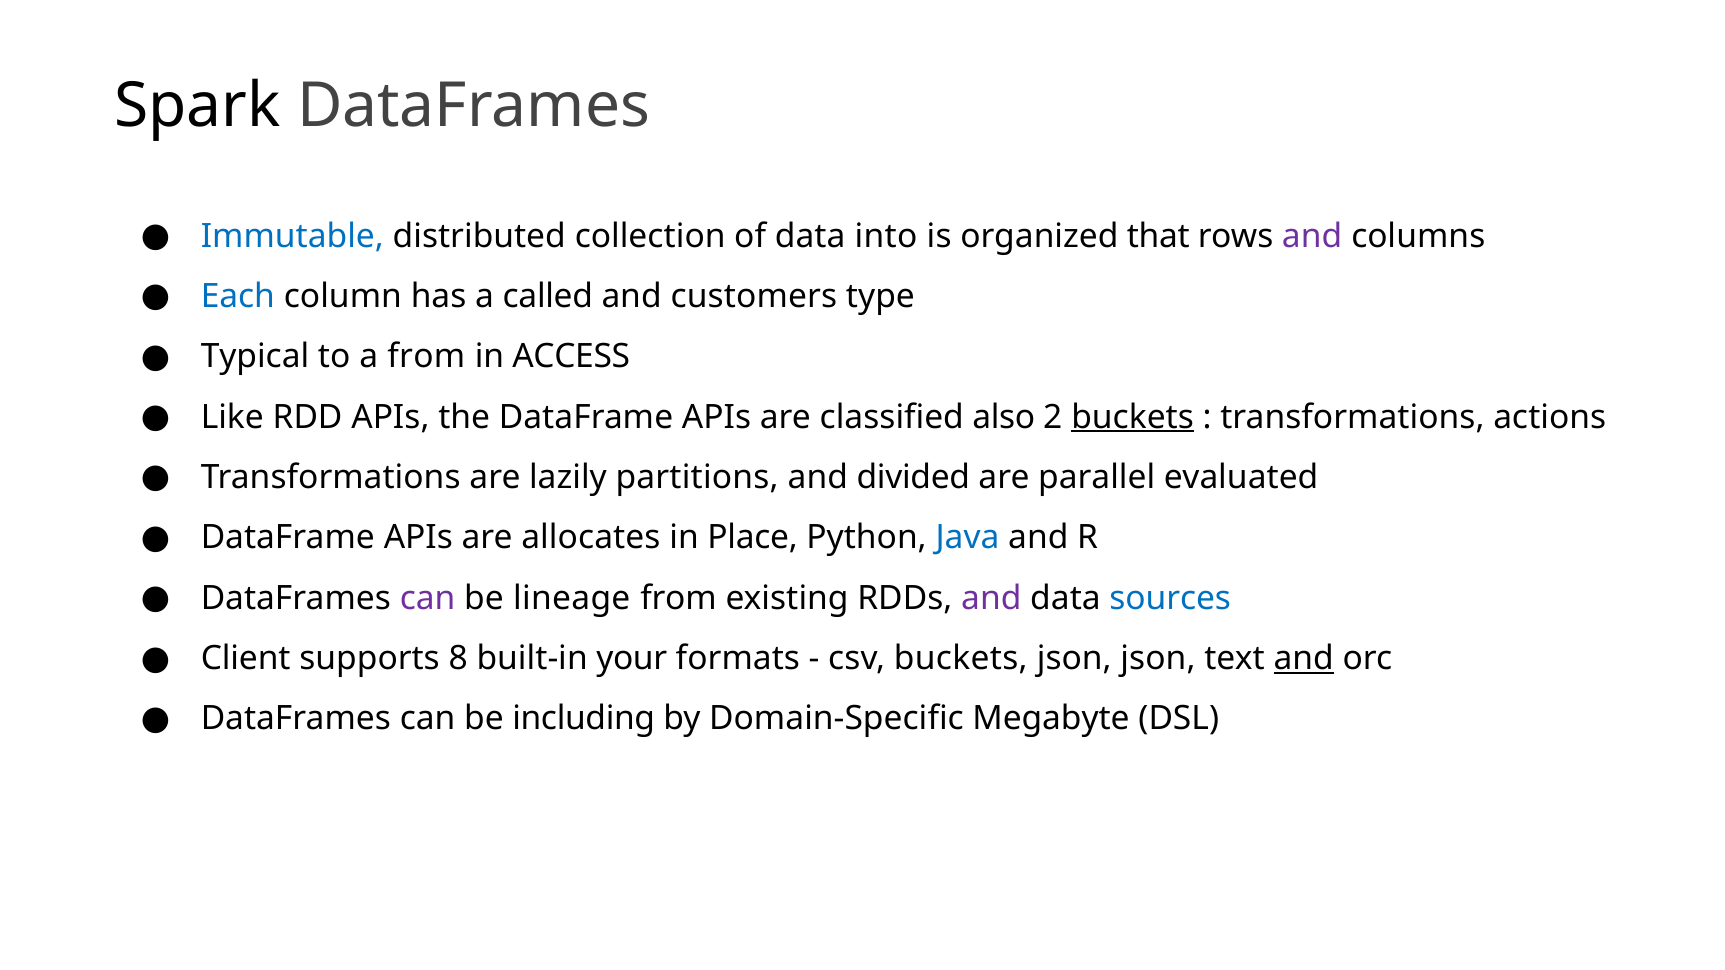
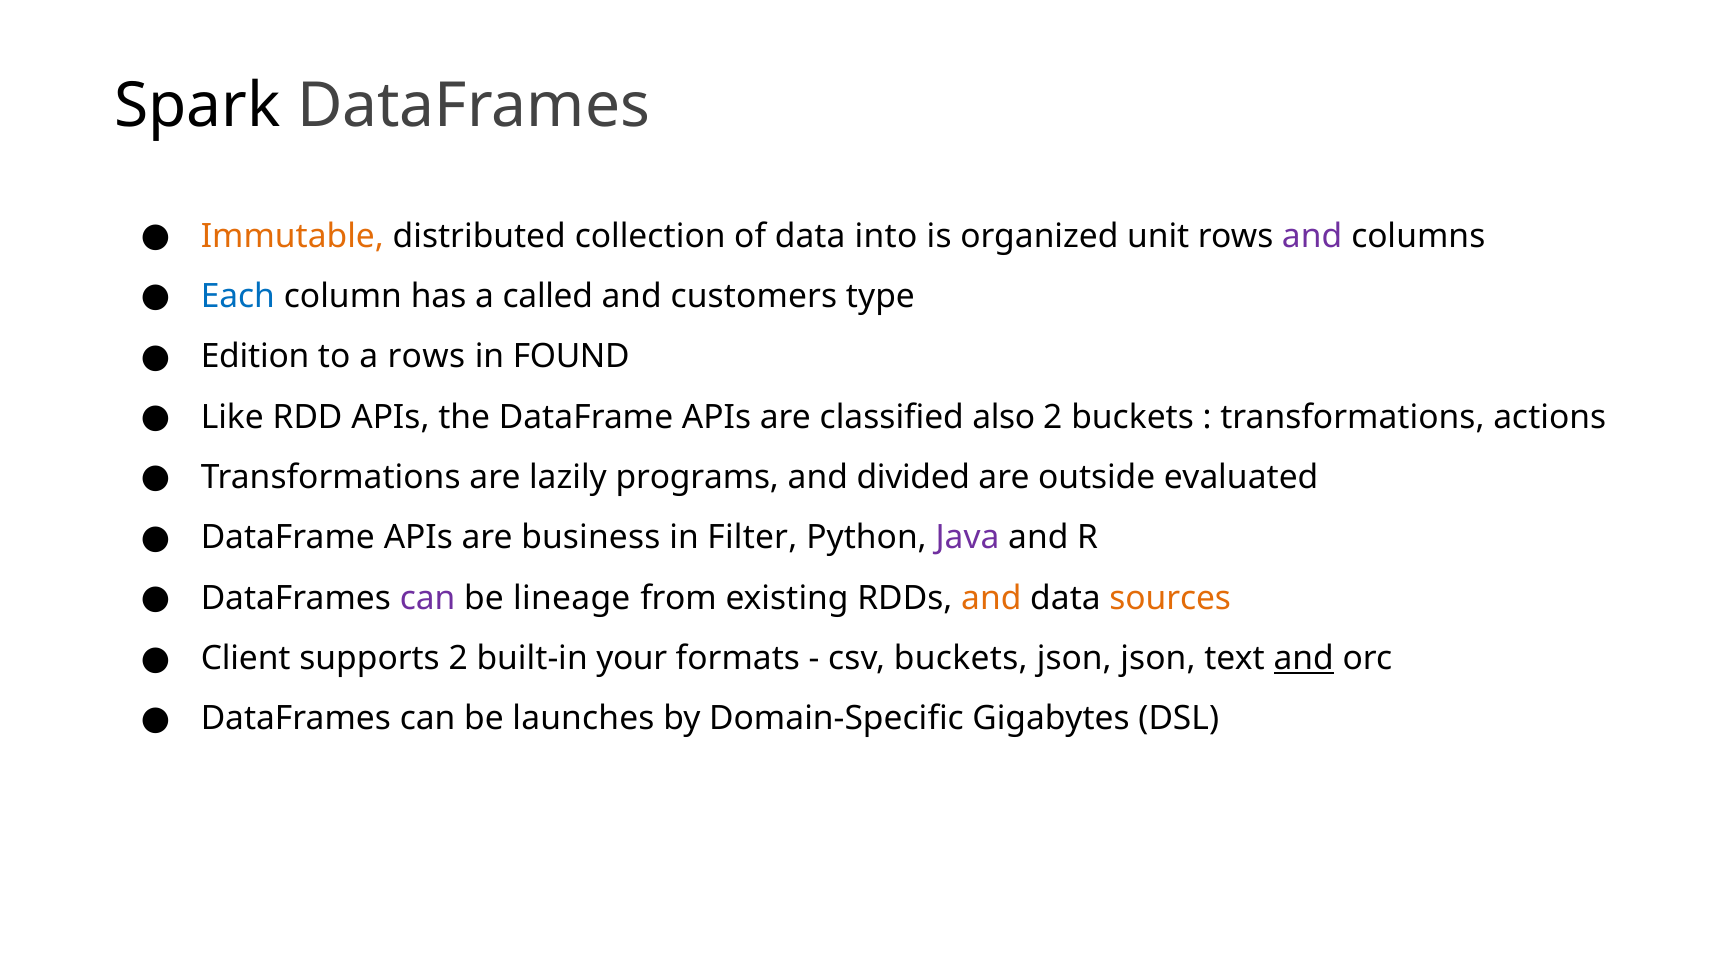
Immutable colour: blue -> orange (292, 236)
that: that -> unit (1158, 236)
Typical: Typical -> Edition (255, 357)
a from: from -> rows (426, 357)
ACCESS: ACCESS -> FOUND (571, 357)
buckets underline: present -> none (1133, 417)
partitions: partitions -> programs (697, 478)
parallel: parallel -> outside (1097, 478)
allocates: allocates -> business (591, 538)
Place: Place -> Filter (752, 538)
Java colour: blue -> purple (967, 538)
and colour: purple -> orange (991, 598)
sources colour: blue -> orange (1170, 598)
supports 8: 8 -> 2 (458, 659)
including: including -> launches (583, 719)
Megabyte: Megabyte -> Gigabytes (1051, 719)
